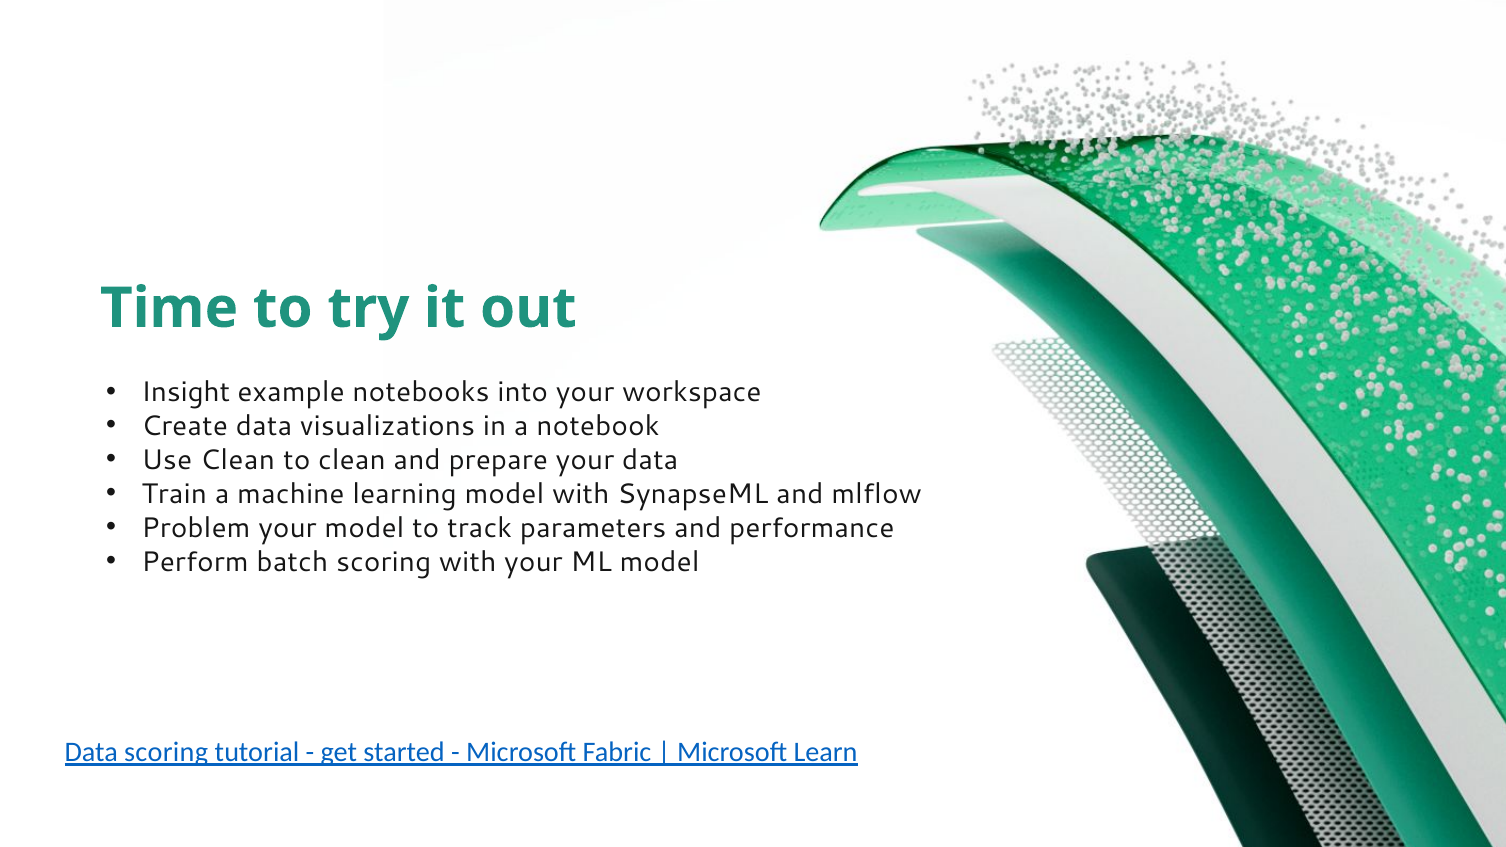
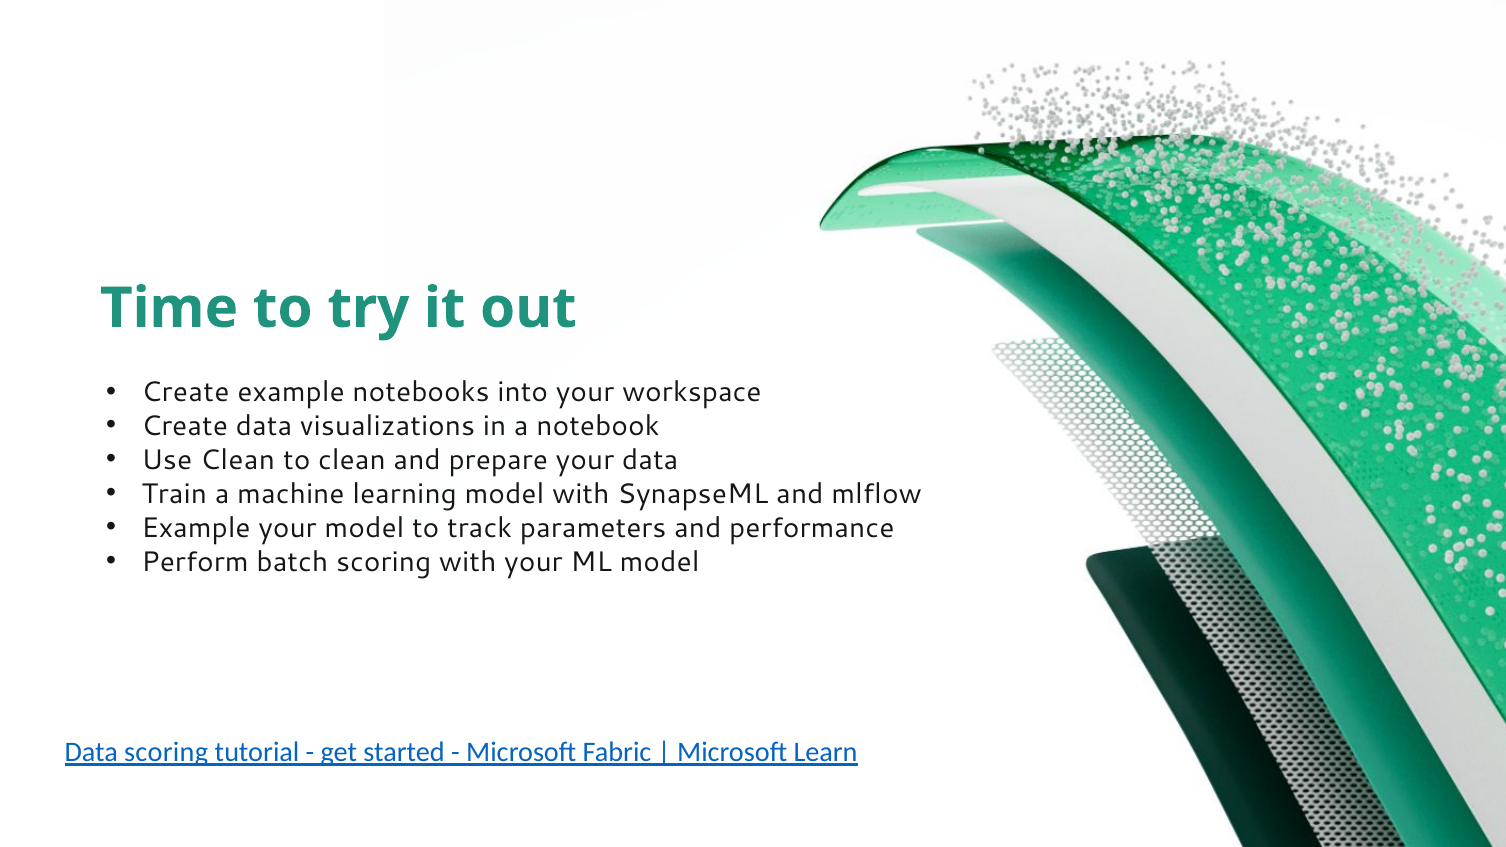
Insight: Insight -> Create (185, 392)
Problem: Problem -> Example (196, 528)
